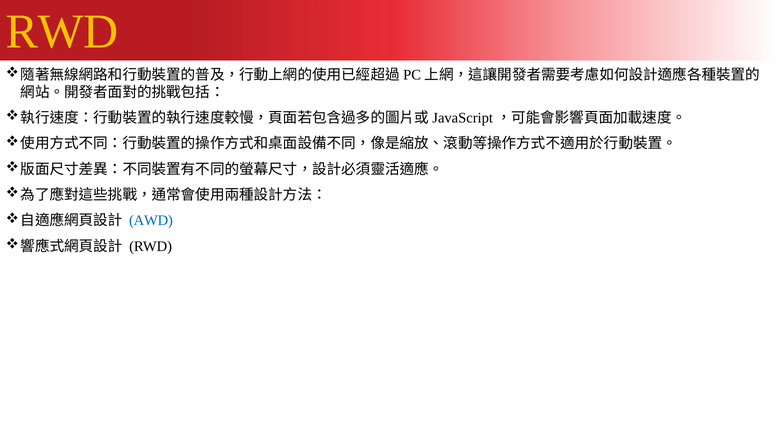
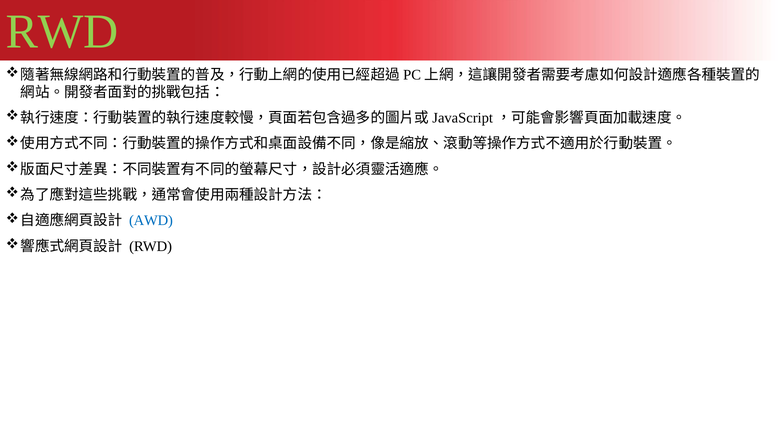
RWD colour: yellow -> light green (62, 32)
